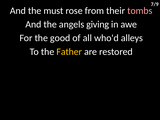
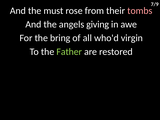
good: good -> bring (60, 38)
alleys: alleys -> virgin (132, 38)
Father colour: yellow -> light green (69, 52)
